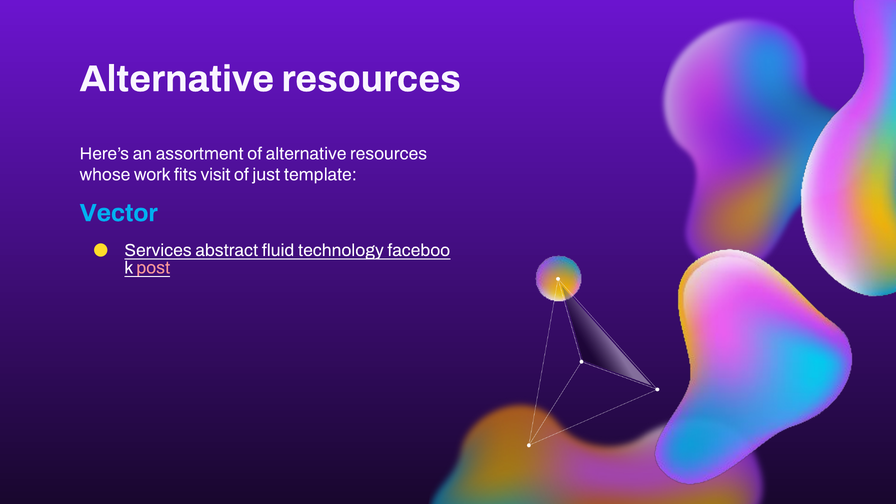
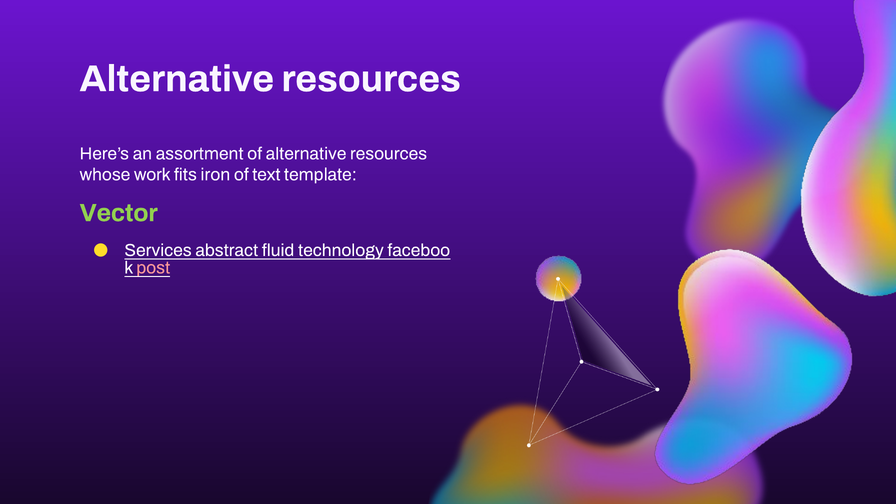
visit: visit -> iron (215, 175)
just: just -> text (266, 175)
Vector colour: light blue -> light green (119, 213)
